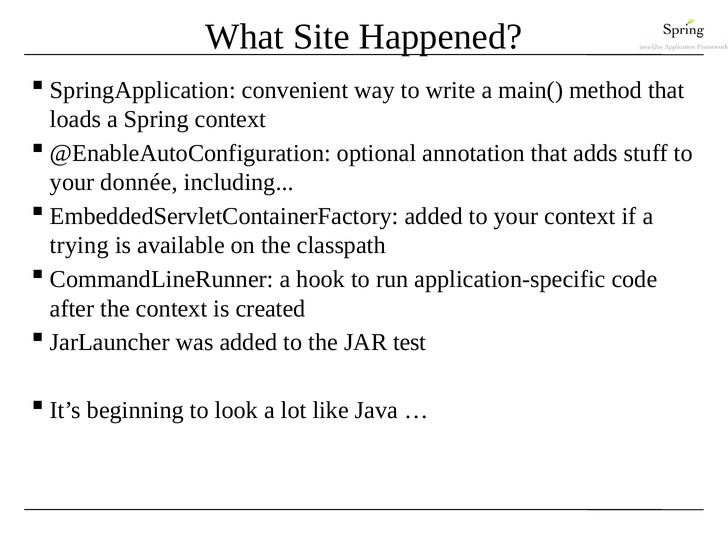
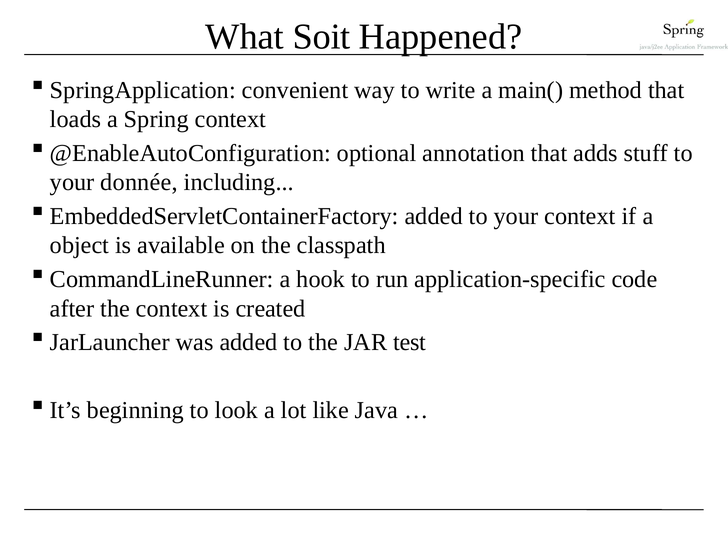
Site: Site -> Soit (322, 37)
trying: trying -> object (79, 245)
